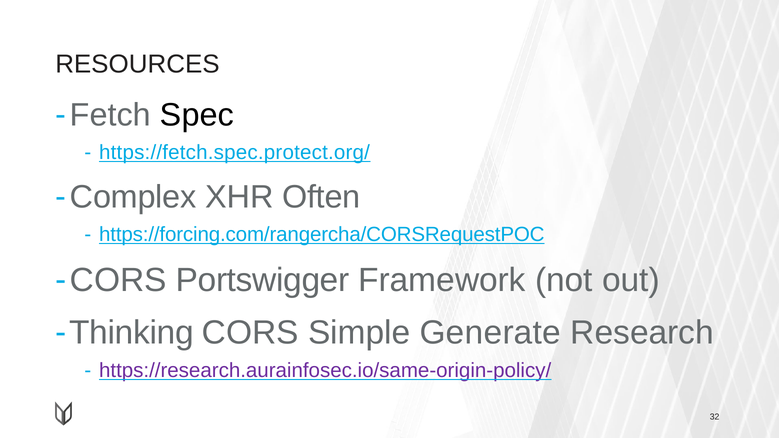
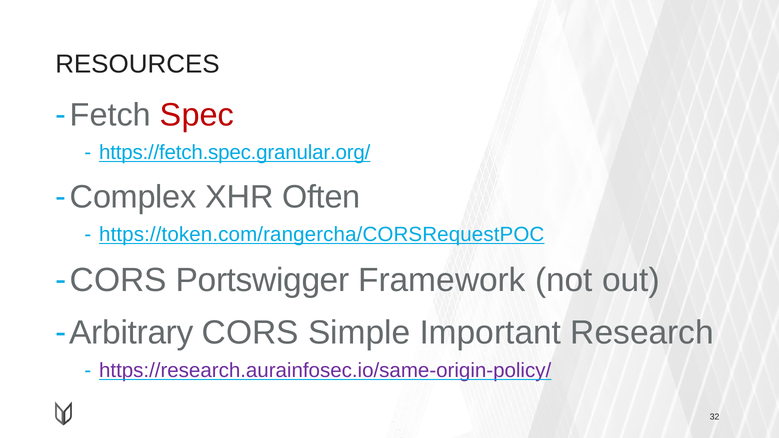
Spec colour: black -> red (197, 115)
https://fetch.spec.protect.org/: https://fetch.spec.protect.org/ -> https://fetch.spec.granular.org/ (235, 153)
https://forcing.com/rangercha/CORSRequestPOC: https://forcing.com/rangercha/CORSRequestPOC -> https://token.com/rangercha/CORSRequestPOC (322, 235)
Thinking: Thinking -> Arbitrary (131, 333)
Generate: Generate -> Important (490, 333)
